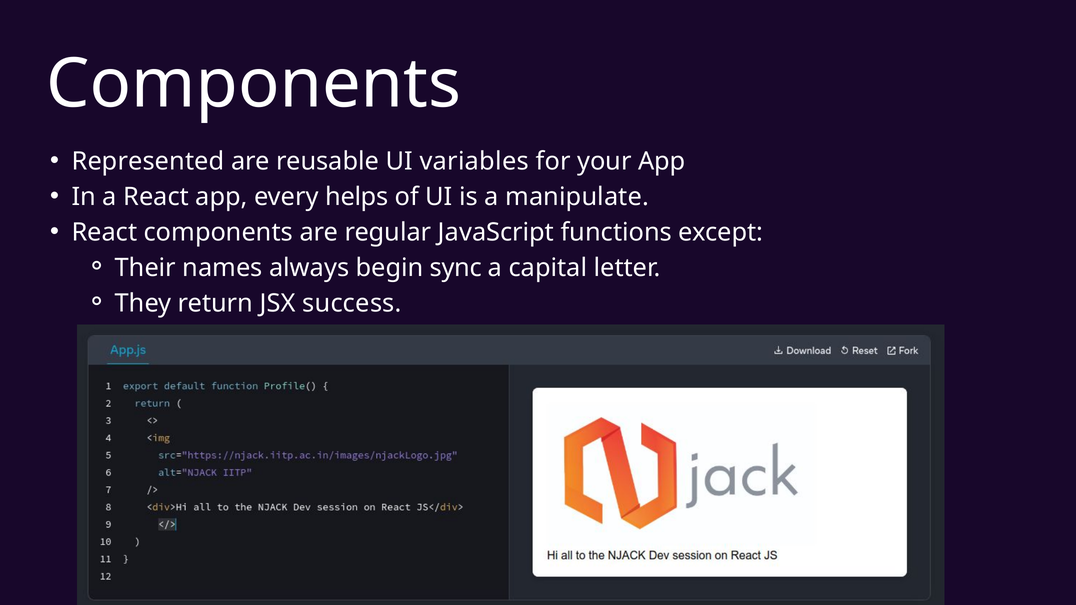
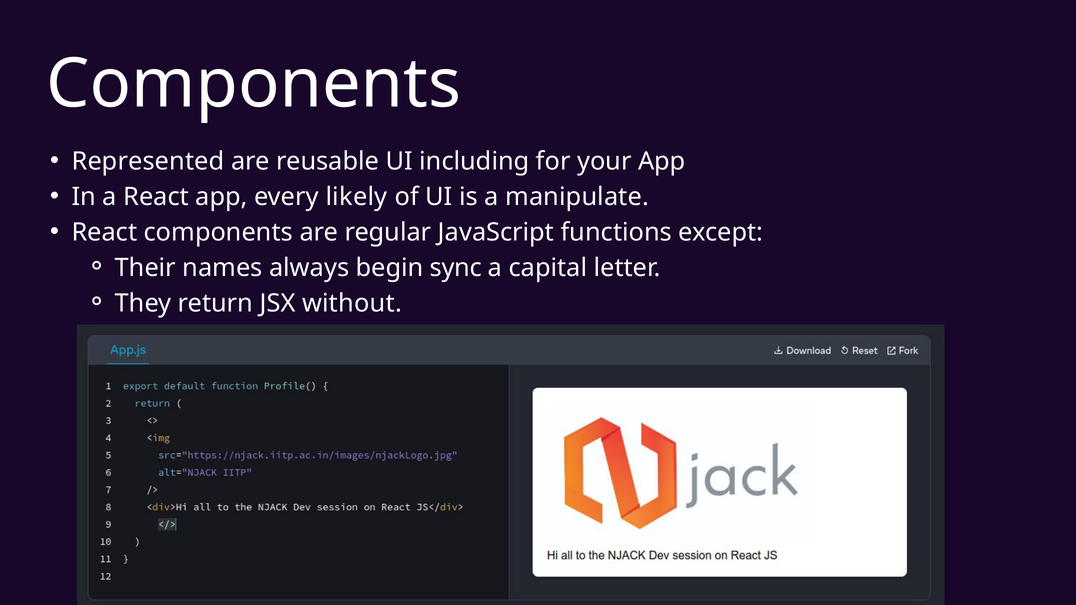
variables: variables -> including (474, 161)
helps: helps -> likely (357, 197)
success: success -> without (352, 303)
